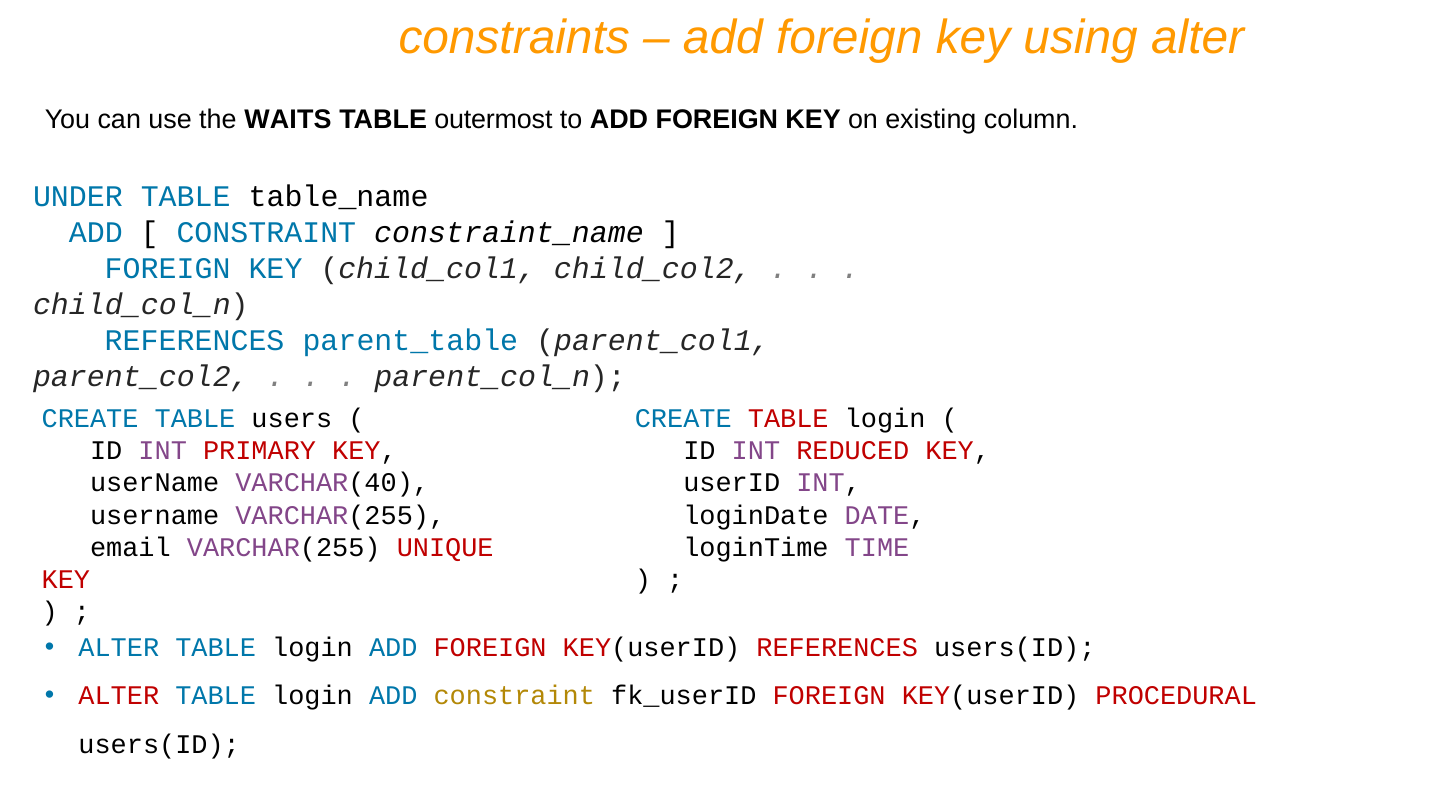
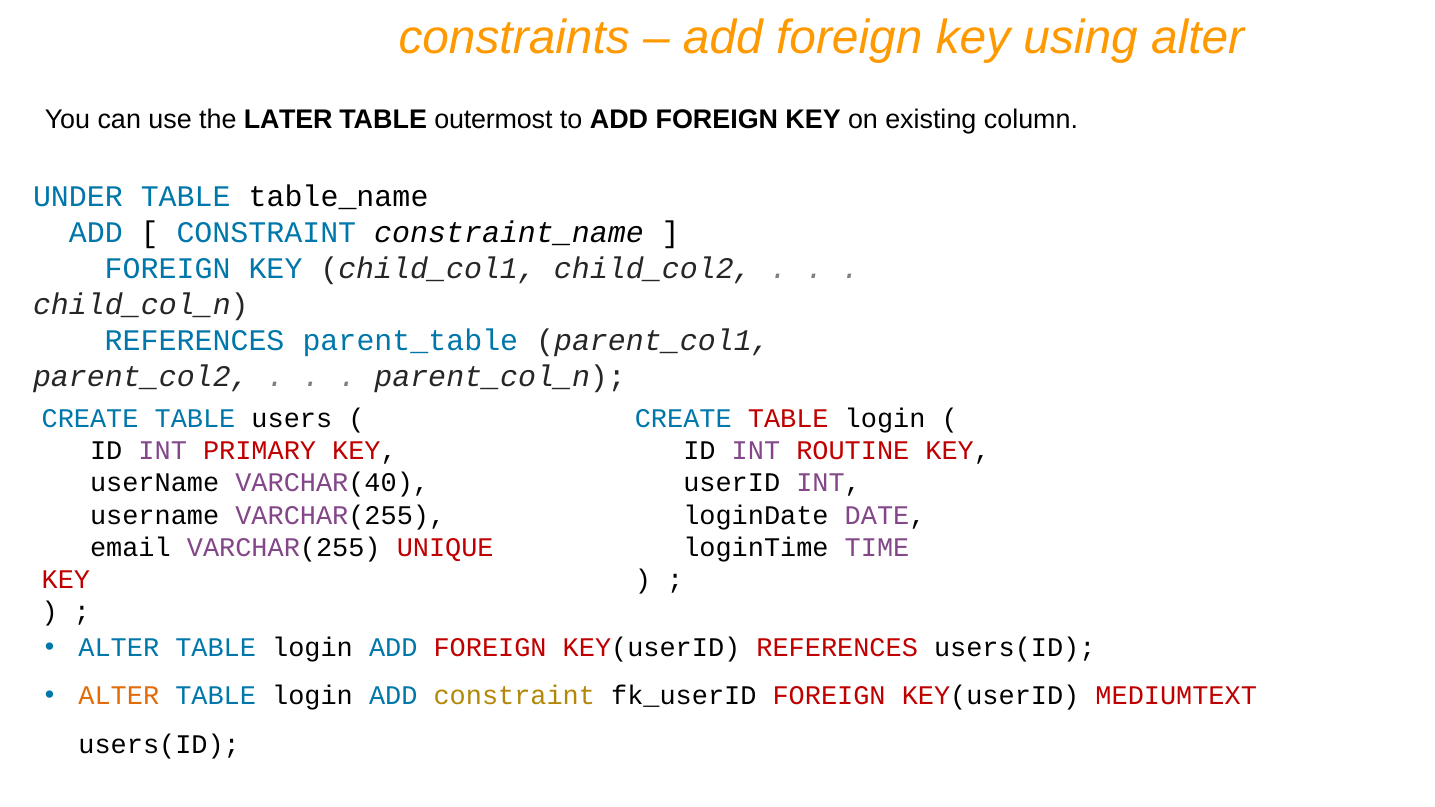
WAITS: WAITS -> LATER (288, 120)
REDUCED: REDUCED -> ROUTINE (853, 451)
ALTER colour: red -> orange (119, 696)
PROCEDURAL: PROCEDURAL -> MEDIUMTEXT (1176, 696)
